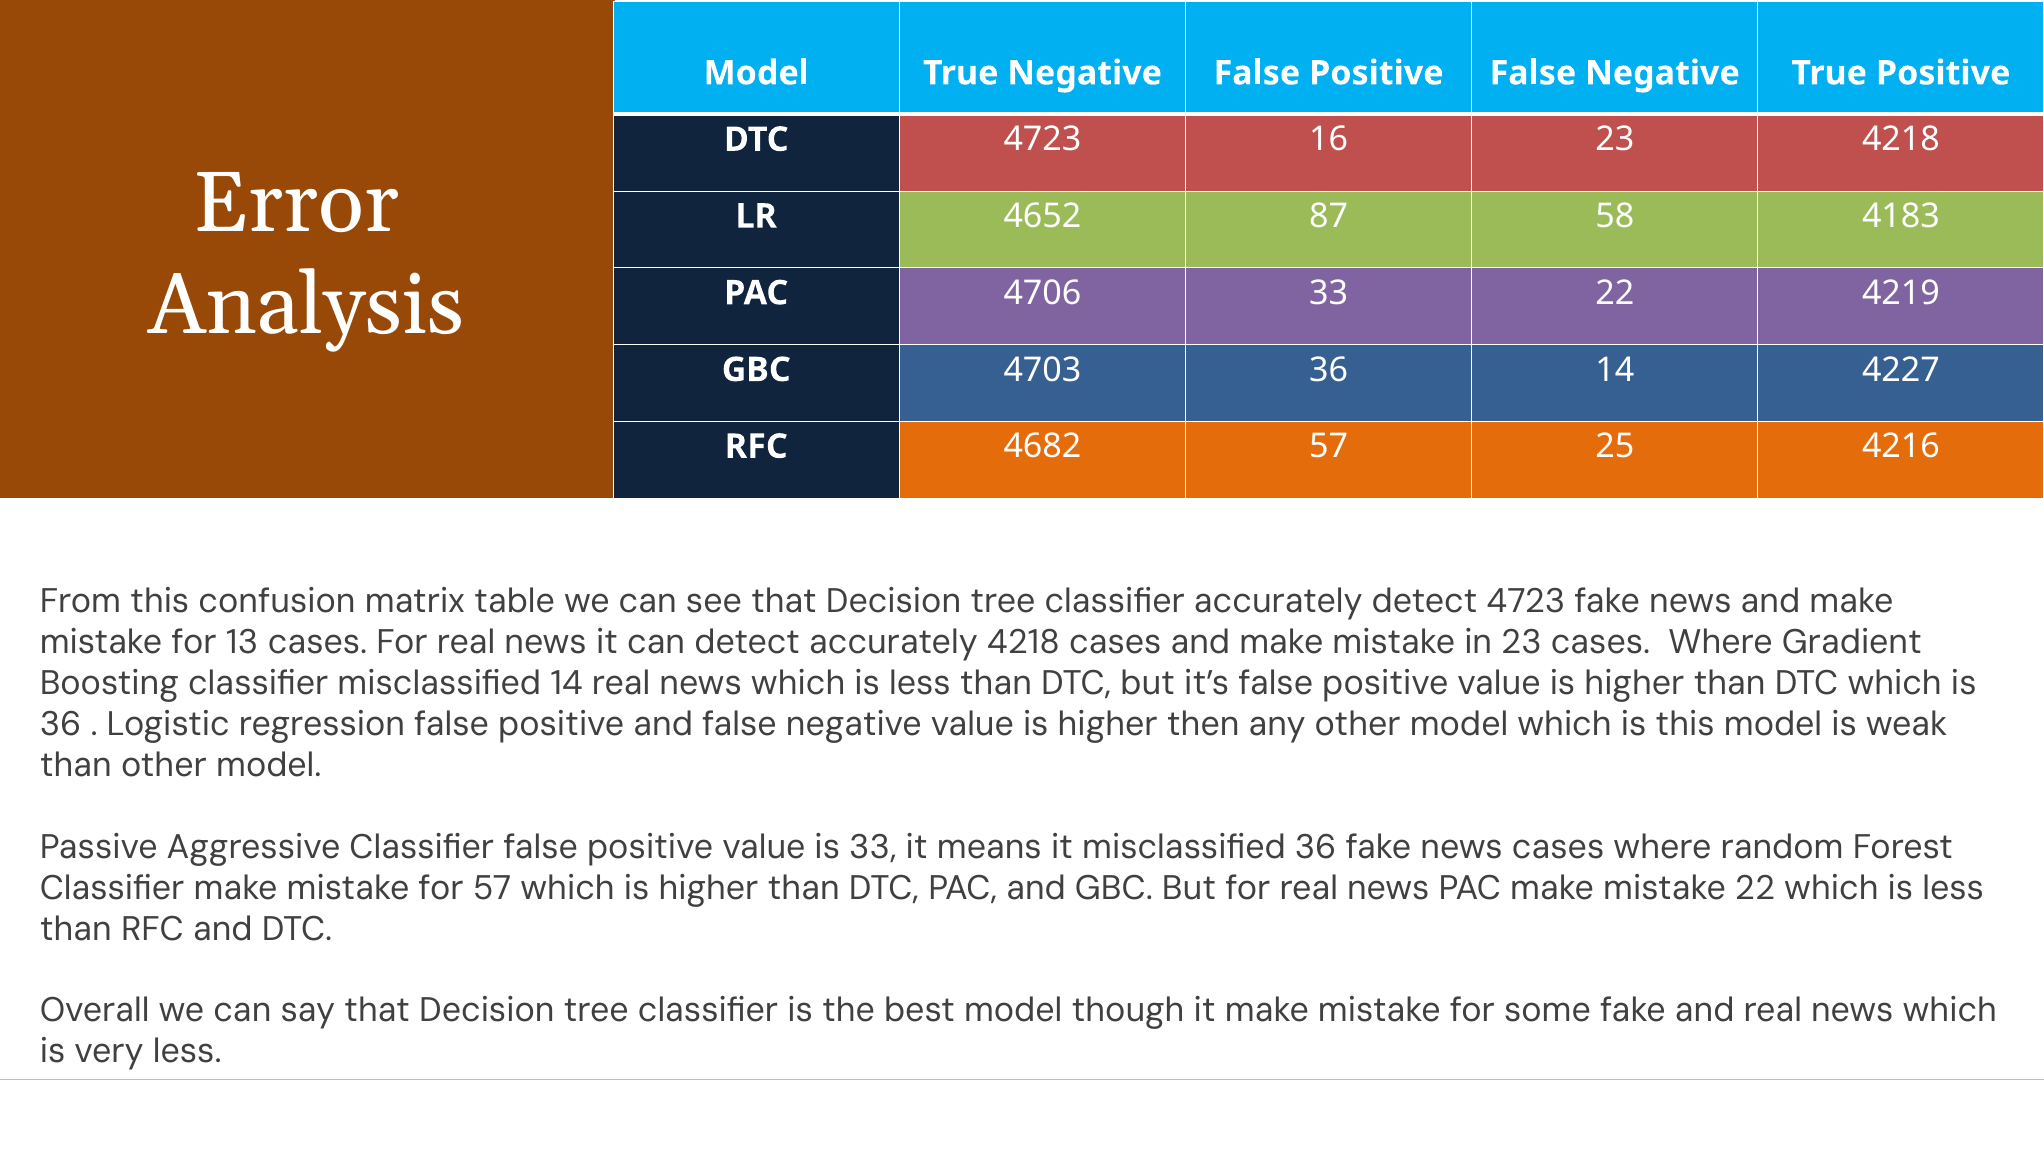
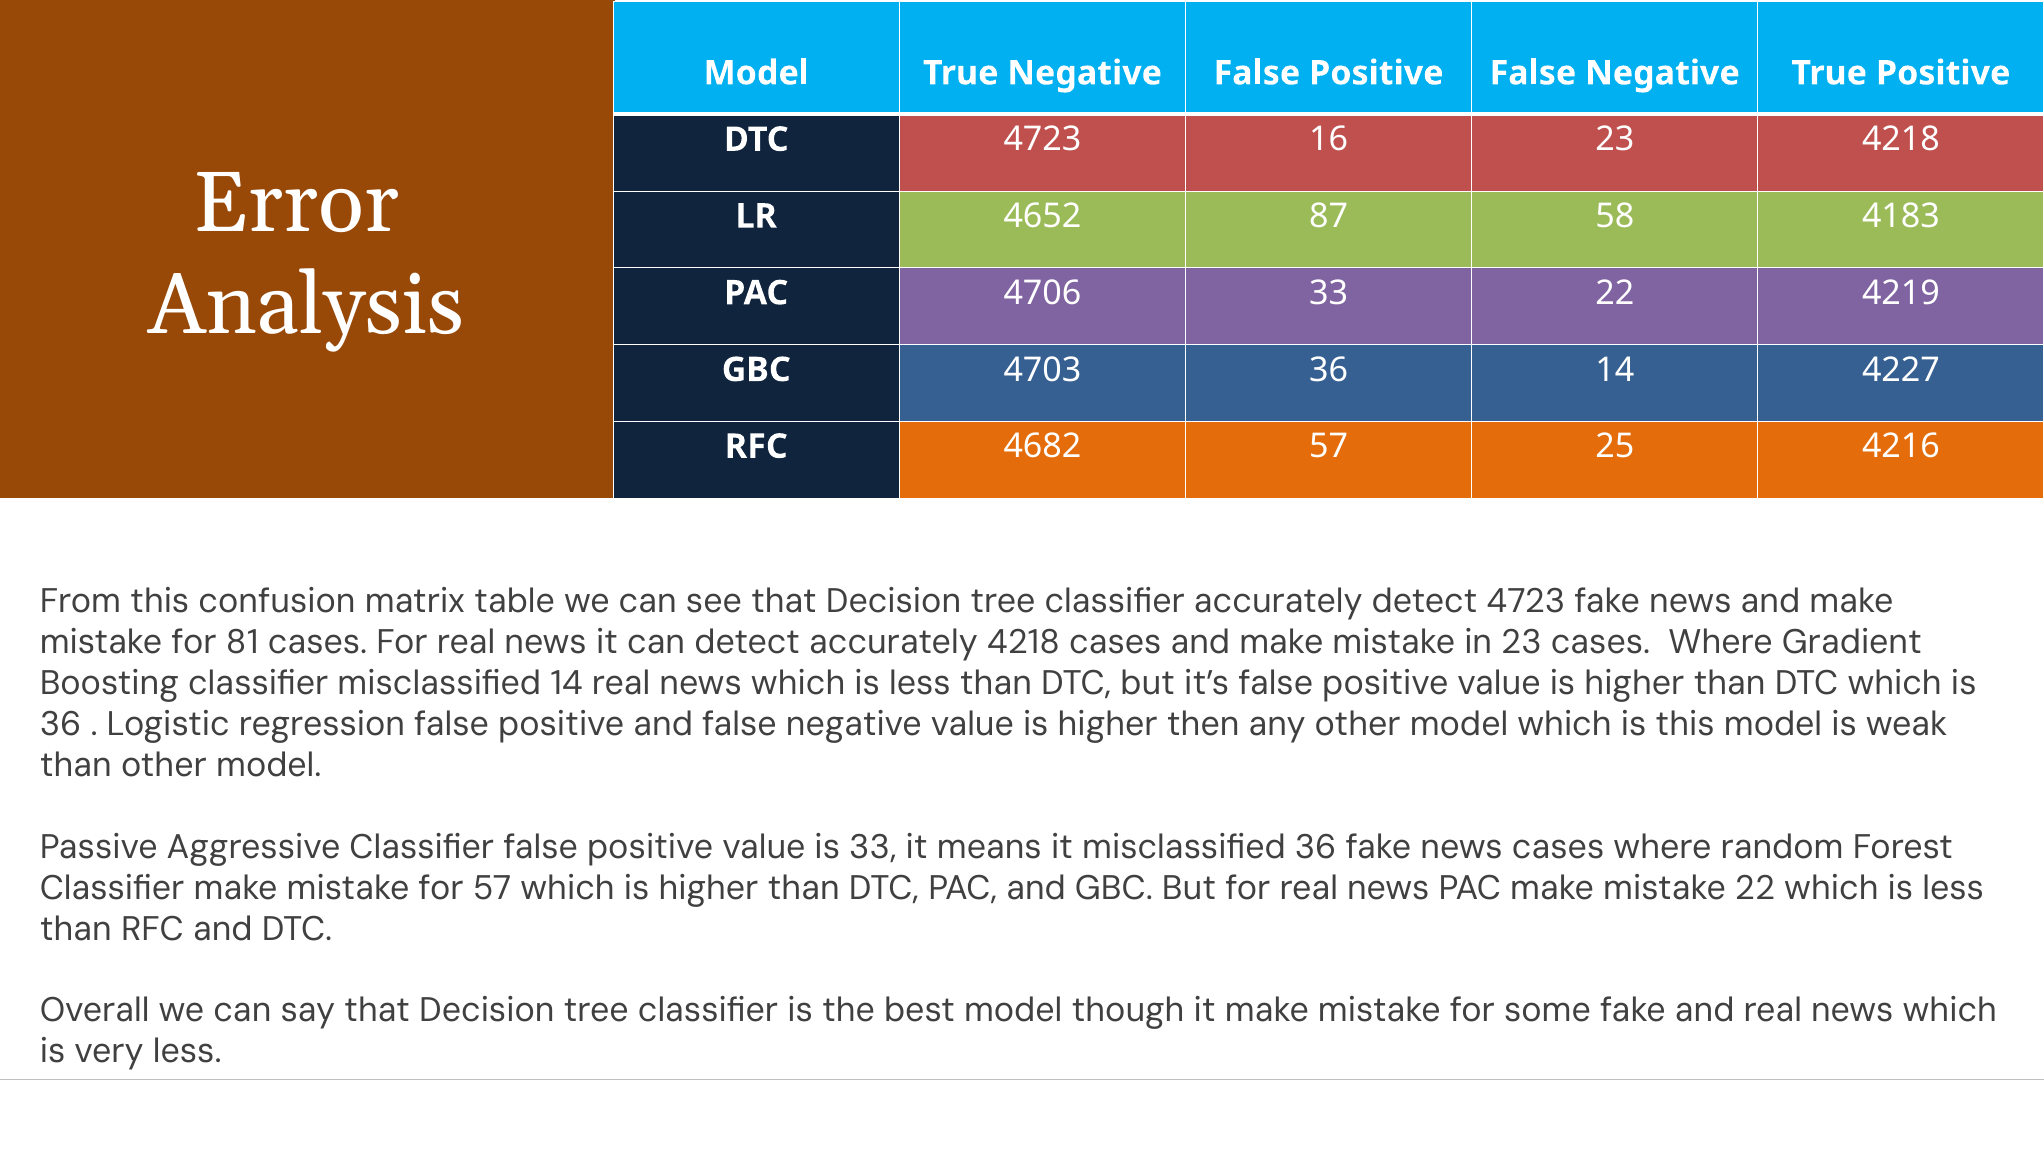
13: 13 -> 81 (242, 642)
